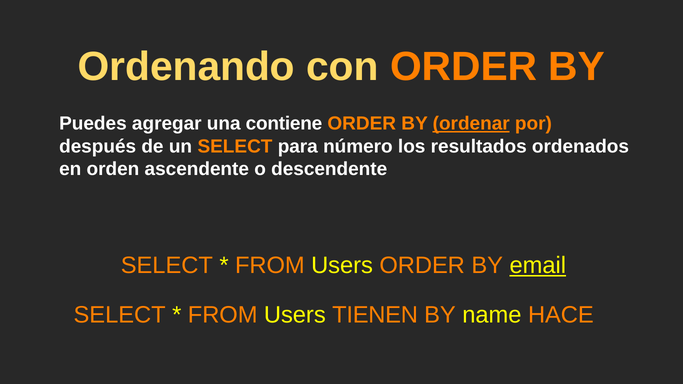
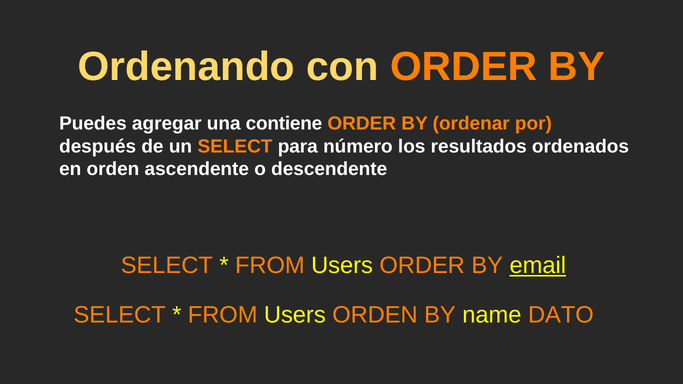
ordenar underline: present -> none (471, 124)
Users TIENEN: TIENEN -> ORDEN (375, 315)
HACE: HACE -> DATO (561, 315)
